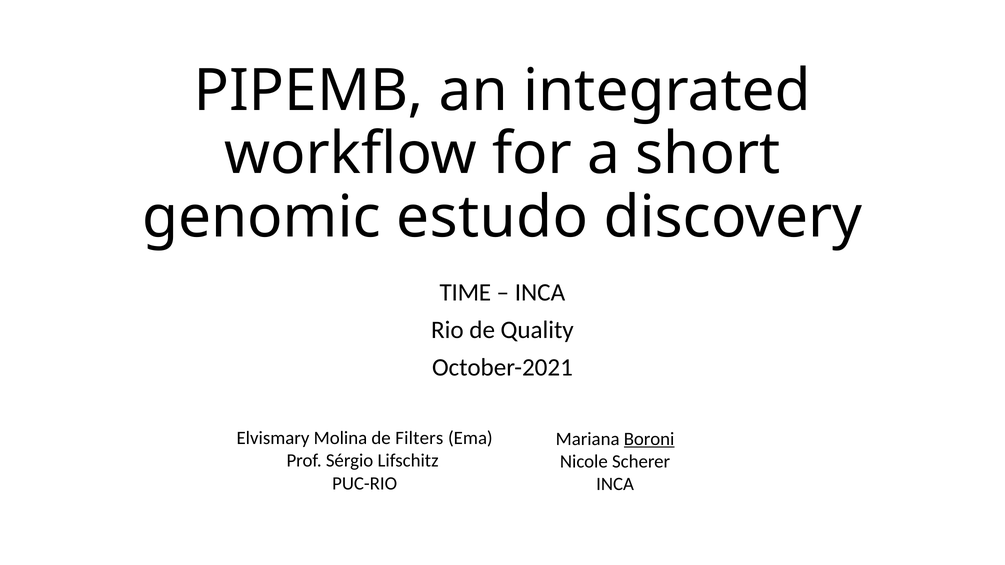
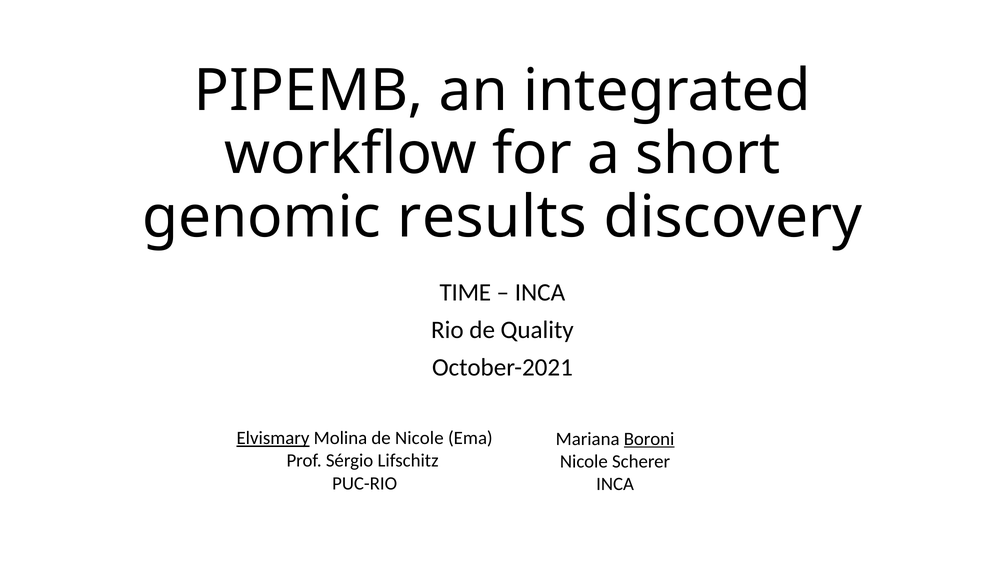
estudo: estudo -> results (492, 218)
Elvismary underline: none -> present (273, 438)
de Filters: Filters -> Nicole (419, 438)
